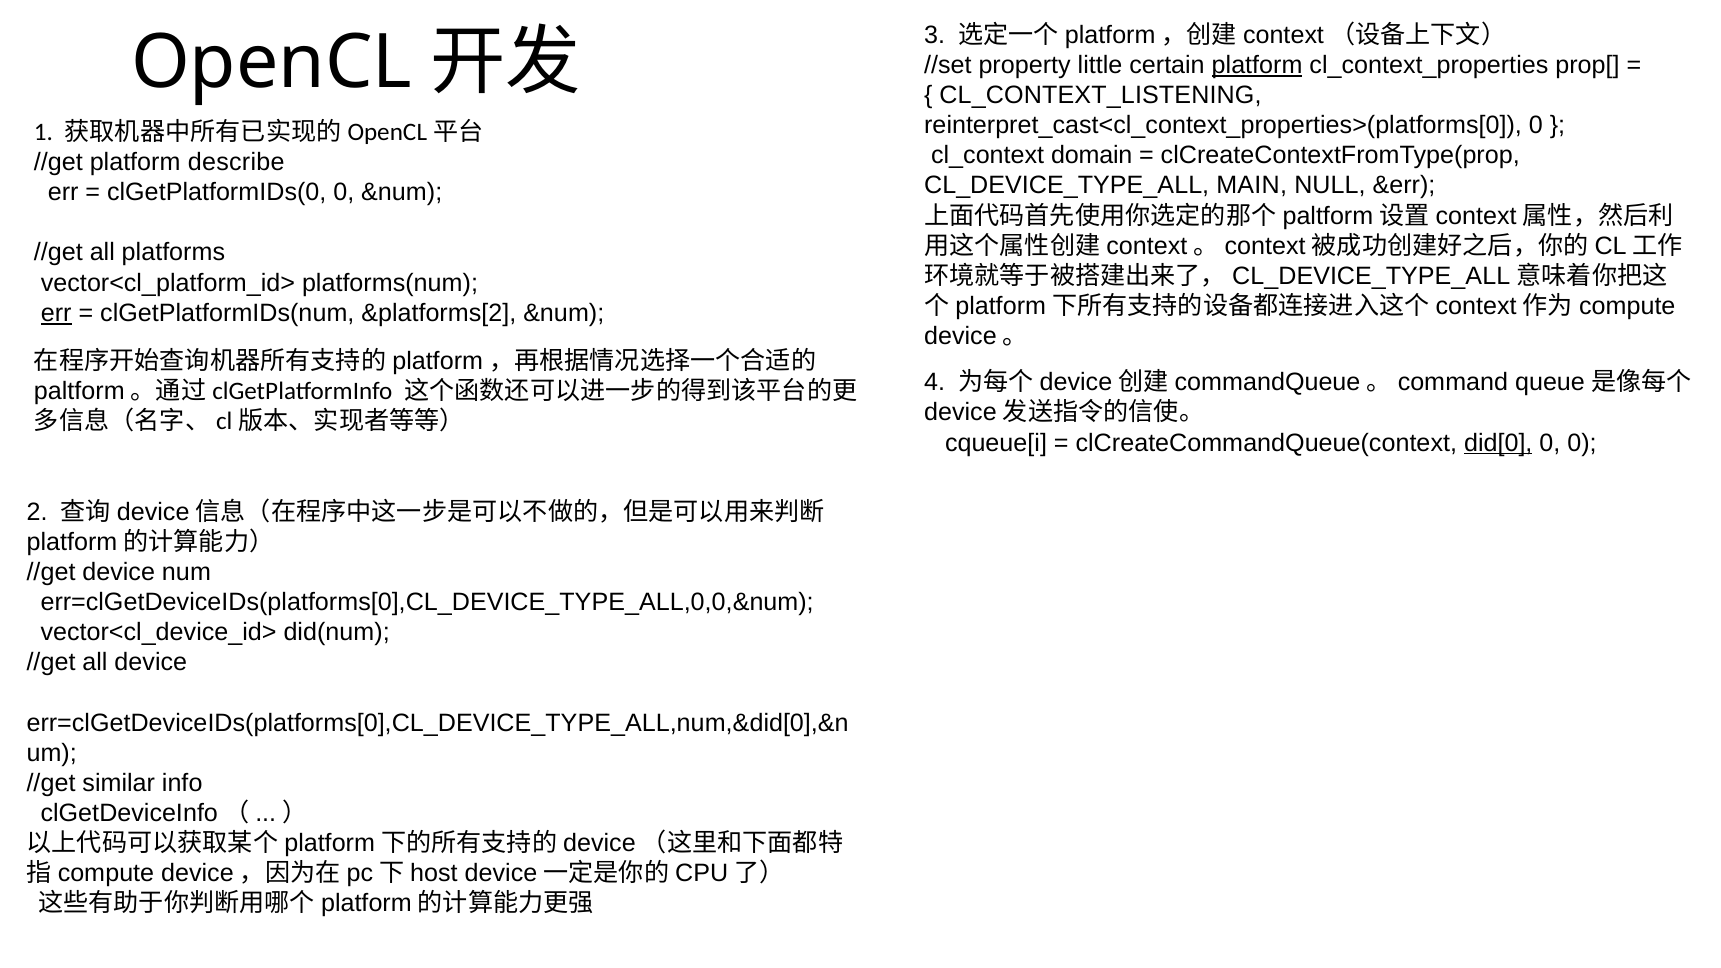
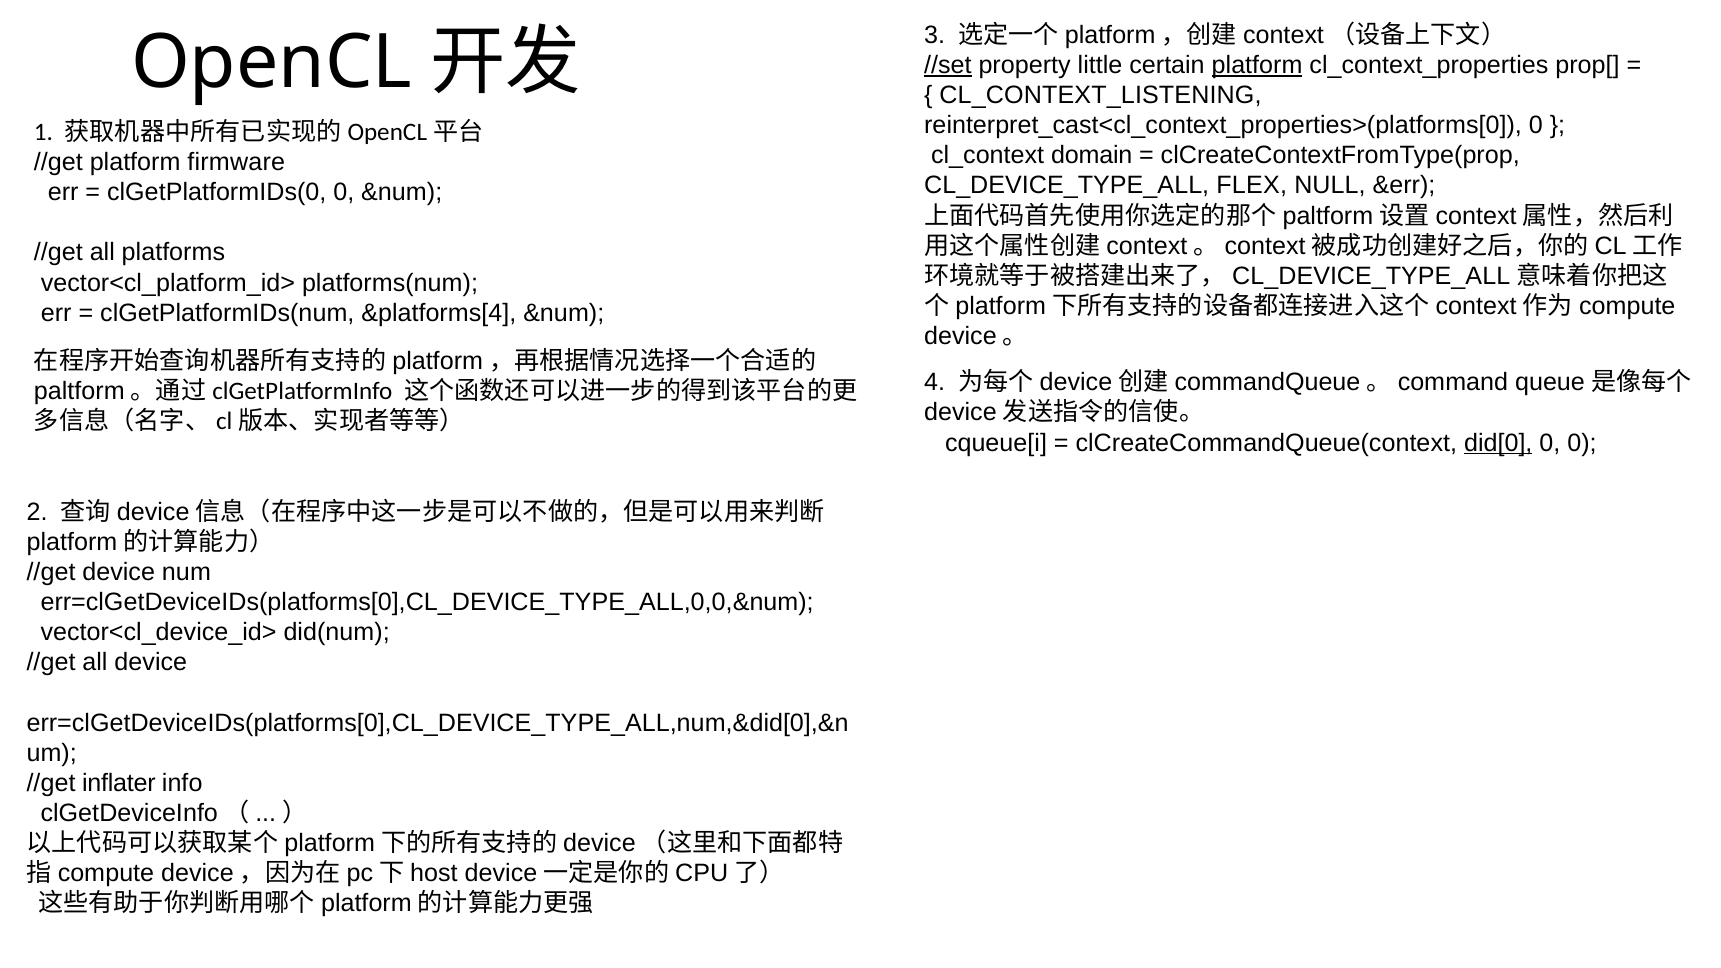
//set underline: none -> present (948, 65)
describe: describe -> firmware (236, 162)
MAIN: MAIN -> FLEX (1252, 186)
err underline: present -> none (56, 313)
&platforms[2: &platforms[2 -> &platforms[4 (439, 313)
similar: similar -> inflater (119, 783)
